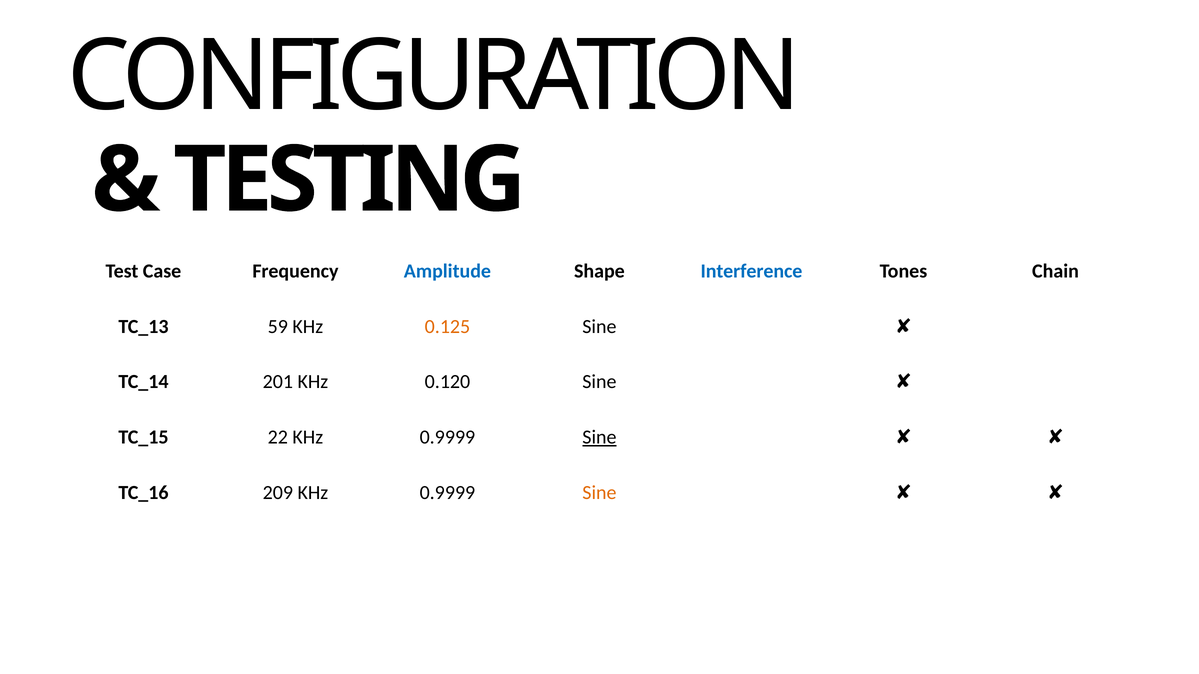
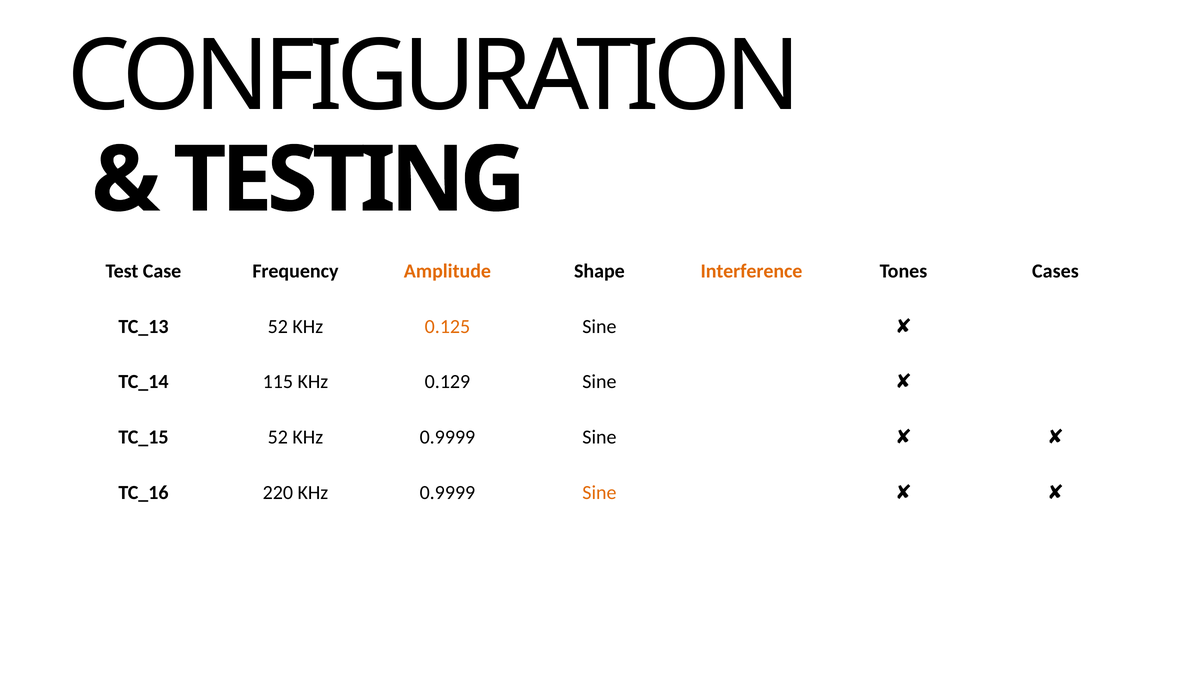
Amplitude colour: blue -> orange (447, 272)
Interference colour: blue -> orange (751, 272)
Chain: Chain -> Cases (1055, 272)
59: 59 -> 52 (278, 327)
201: 201 -> 115 (278, 382)
0.120: 0.120 -> 0.129 (447, 382)
22: 22 -> 52 (278, 437)
Sine underline: present -> none (599, 437)
209: 209 -> 220 (278, 493)
